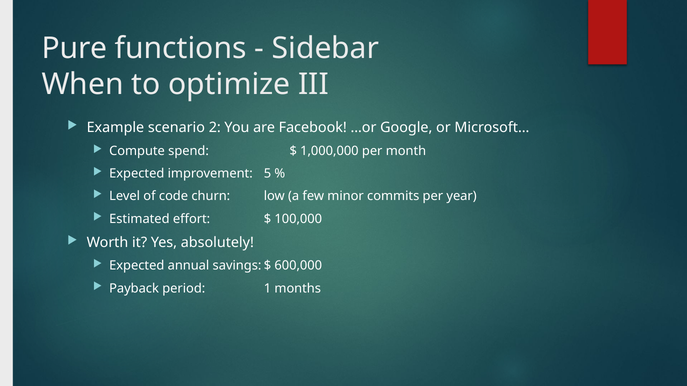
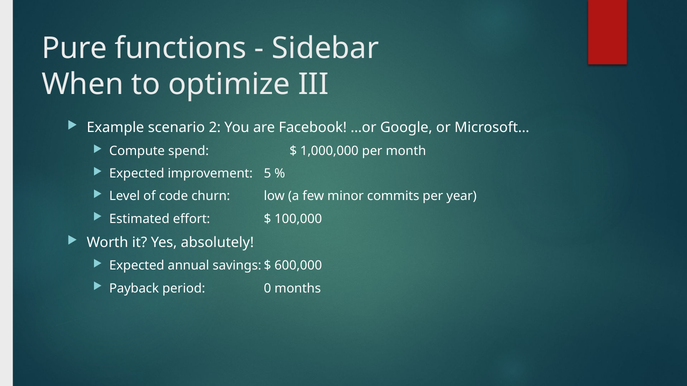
1: 1 -> 0 (267, 289)
